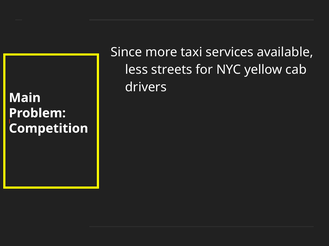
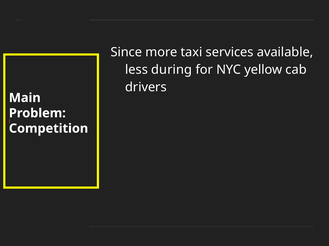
streets: streets -> during (172, 70)
